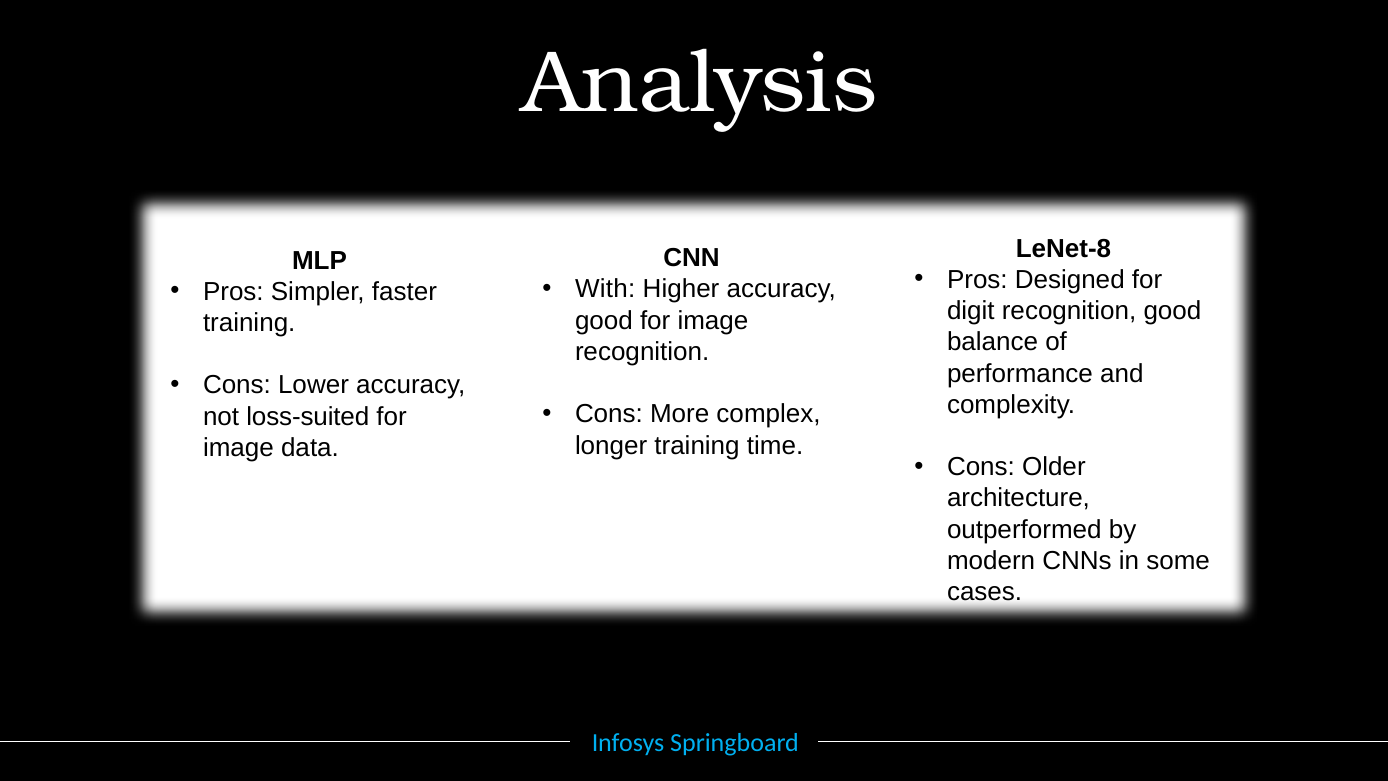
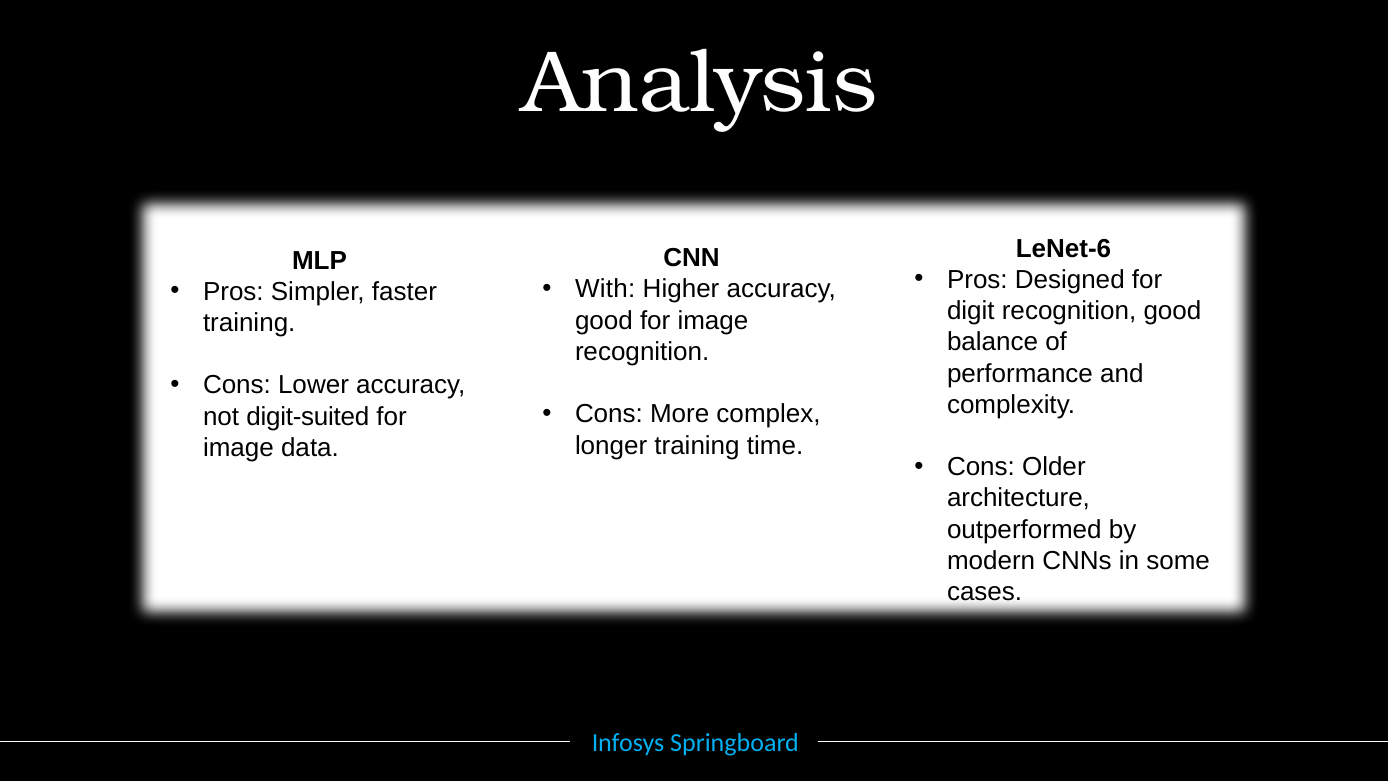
LeNet-8: LeNet-8 -> LeNet-6 (1064, 248)
loss-suited: loss-suited -> digit-suited (308, 416)
